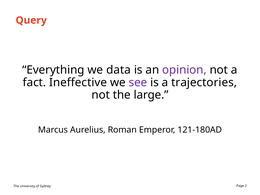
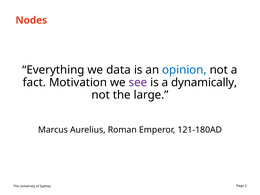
Query: Query -> Nodes (31, 20)
opinion colour: purple -> blue (184, 70)
Ineffective: Ineffective -> Motivation (78, 82)
trajectories: trajectories -> dynamically (204, 82)
